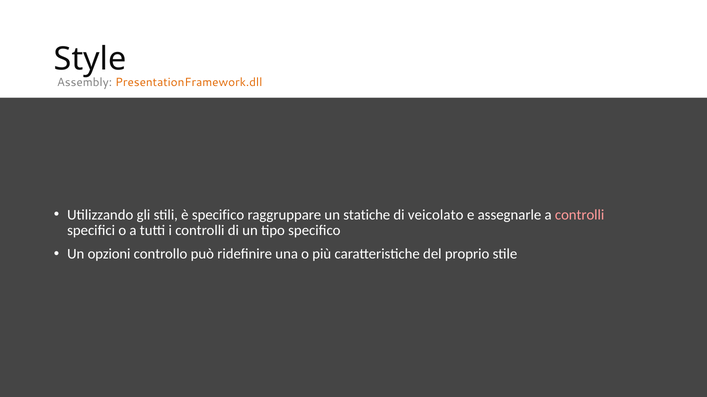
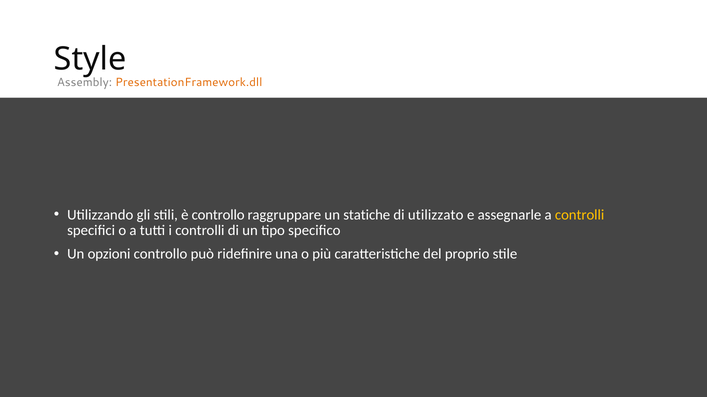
è specifico: specifico -> controllo (218, 215)
veicolato: veicolato -> utilizzato (436, 215)
controlli colour: pink -> yellow (580, 215)
